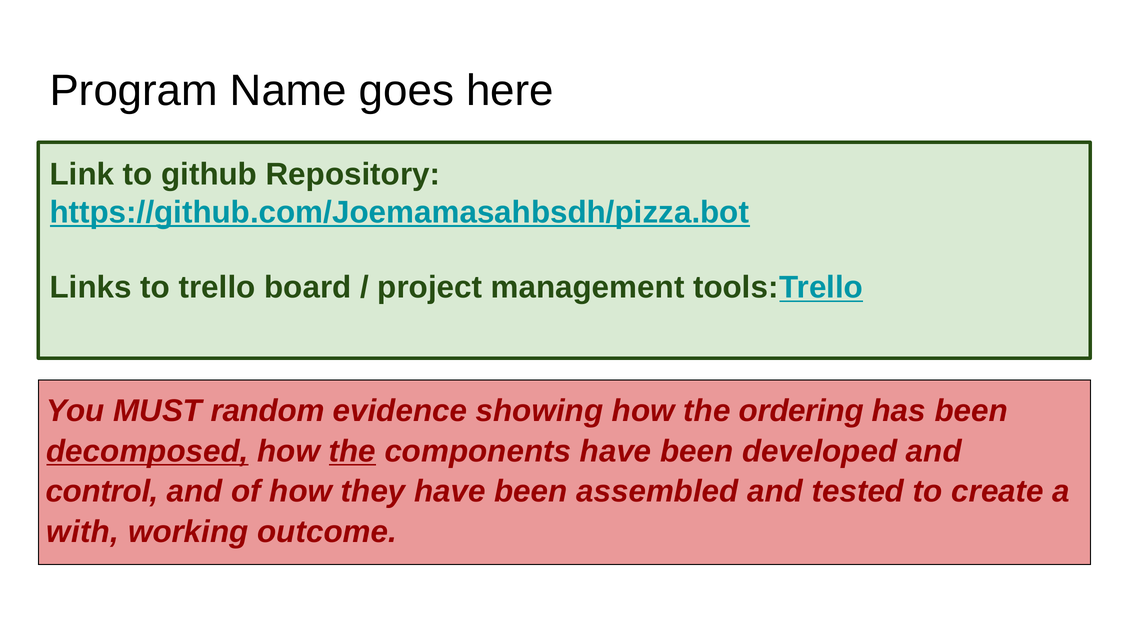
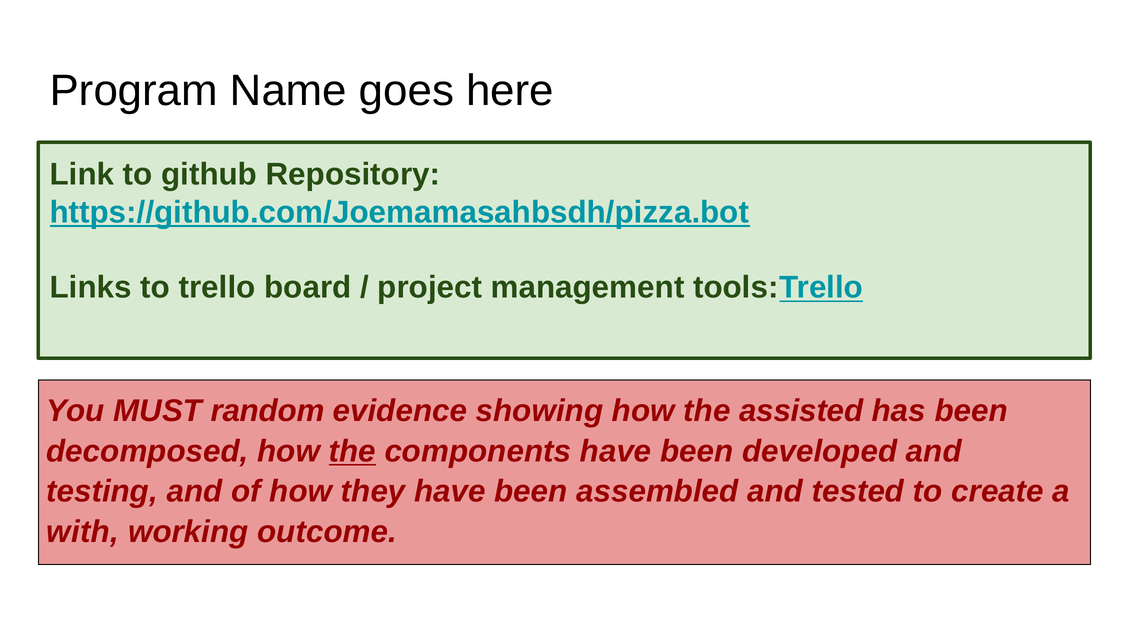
ordering: ordering -> assisted (801, 411)
decomposed underline: present -> none (147, 451)
control: control -> testing (102, 492)
